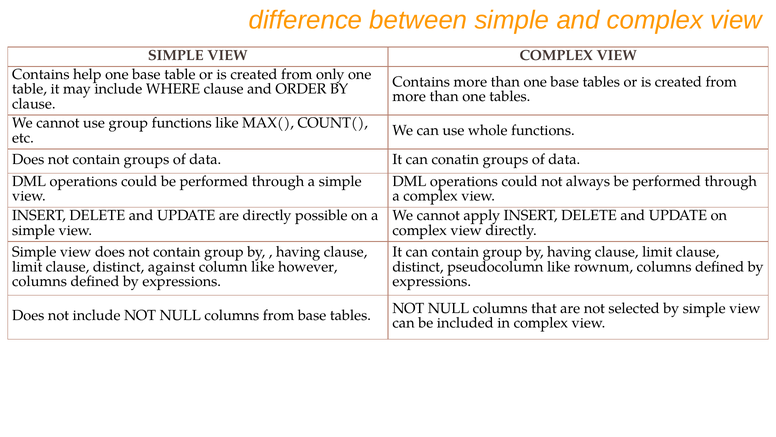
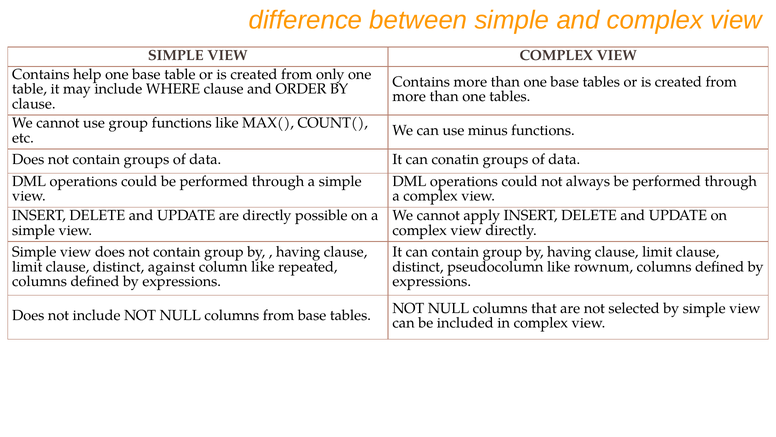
whole: whole -> minus (488, 130)
however: however -> repeated (308, 266)
